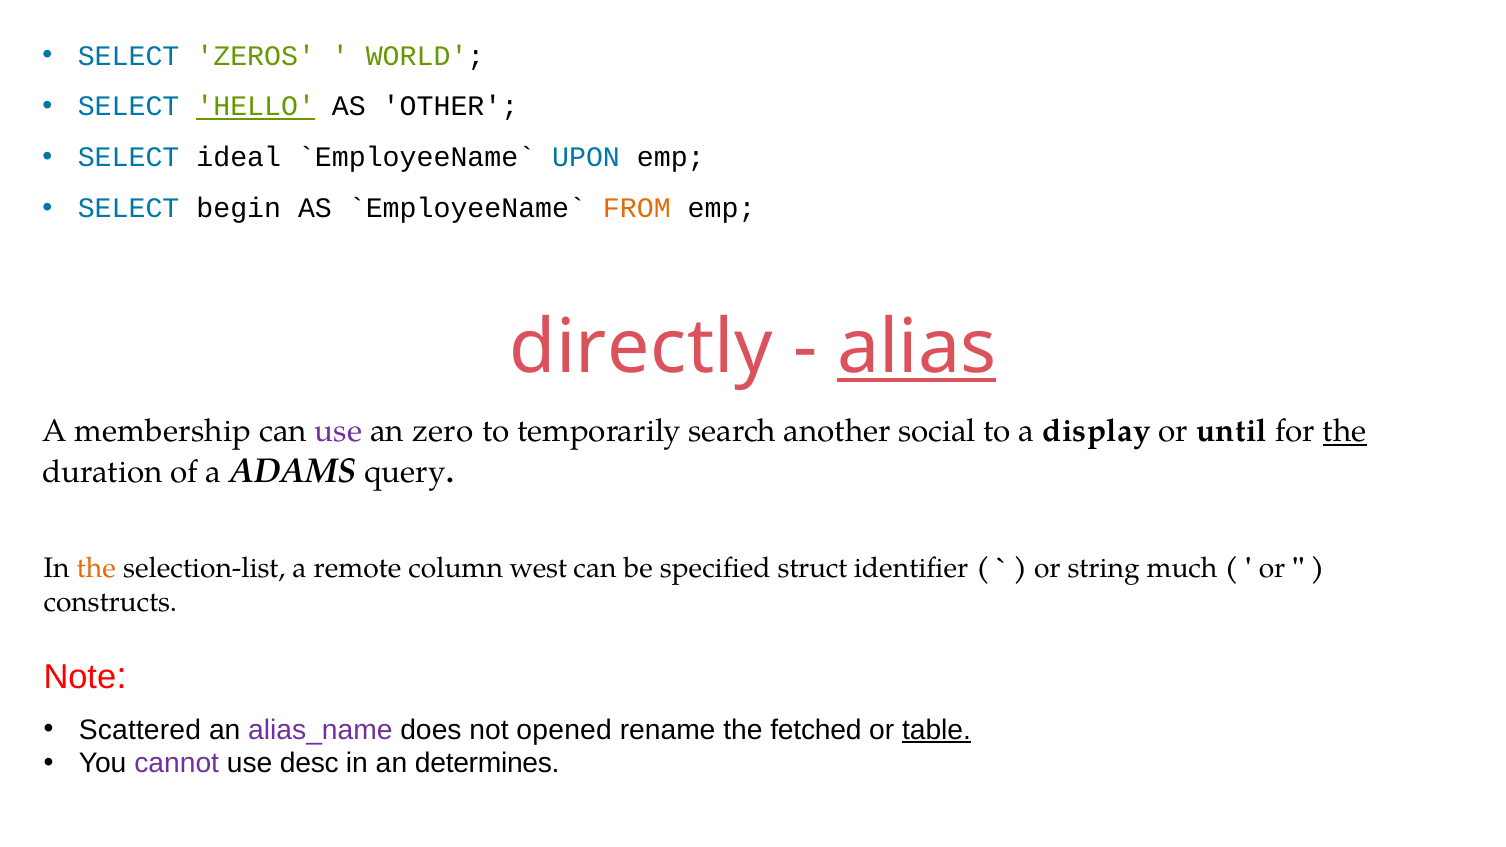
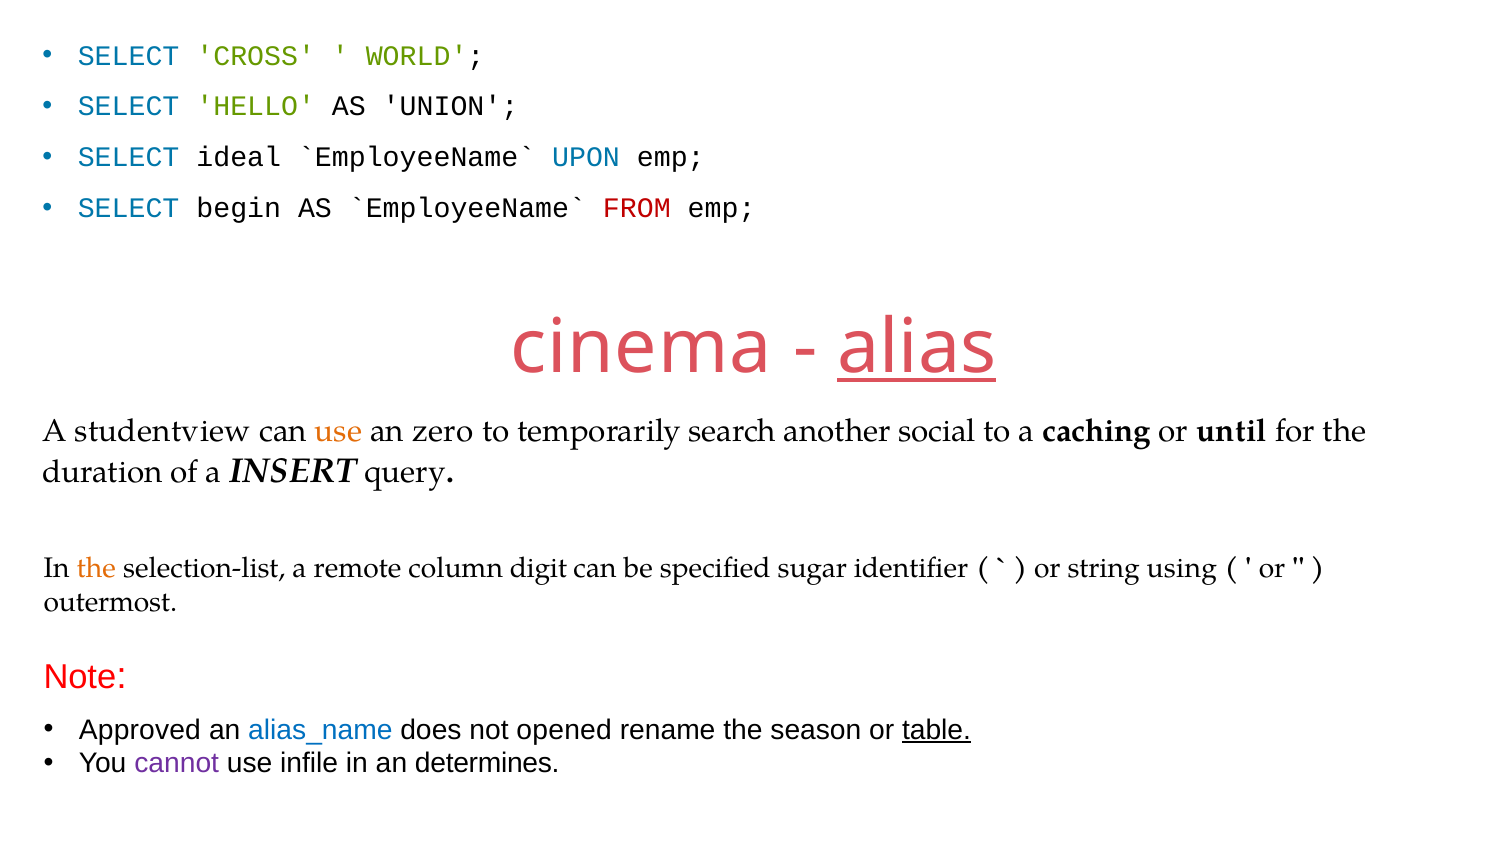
ZEROS: ZEROS -> CROSS (256, 56)
HELLO underline: present -> none (256, 107)
OTHER: OTHER -> UNION (451, 107)
FROM colour: orange -> red (637, 208)
directly: directly -> cinema (641, 348)
membership: membership -> studentview (163, 431)
use colour: purple -> orange (339, 431)
display: display -> caching (1097, 431)
the underline: present -> none (1345, 431)
ADAMS: ADAMS -> INSERT (293, 471)
west: west -> digit (538, 568)
struct: struct -> sugar (812, 568)
much: much -> using (1182, 568)
constructs: constructs -> outermost (110, 602)
Scattered: Scattered -> Approved (140, 730)
alias_name colour: purple -> blue (320, 730)
fetched: fetched -> season (816, 730)
desc: desc -> infile (309, 764)
